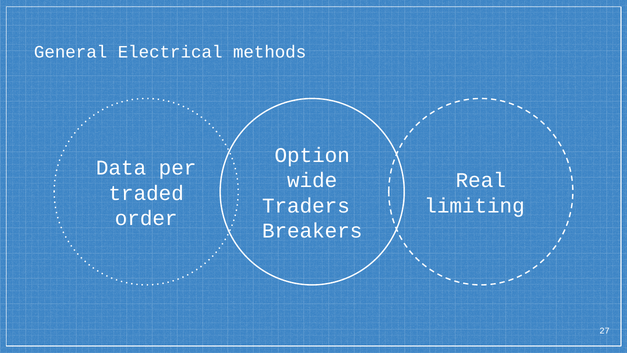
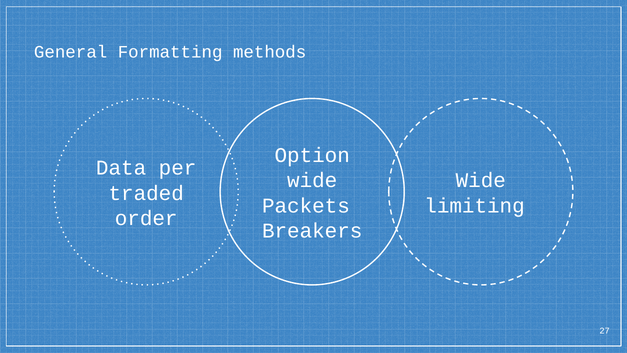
Electrical: Electrical -> Formatting (170, 52)
Real: Real -> Wide (481, 180)
Traders: Traders -> Packets (306, 205)
